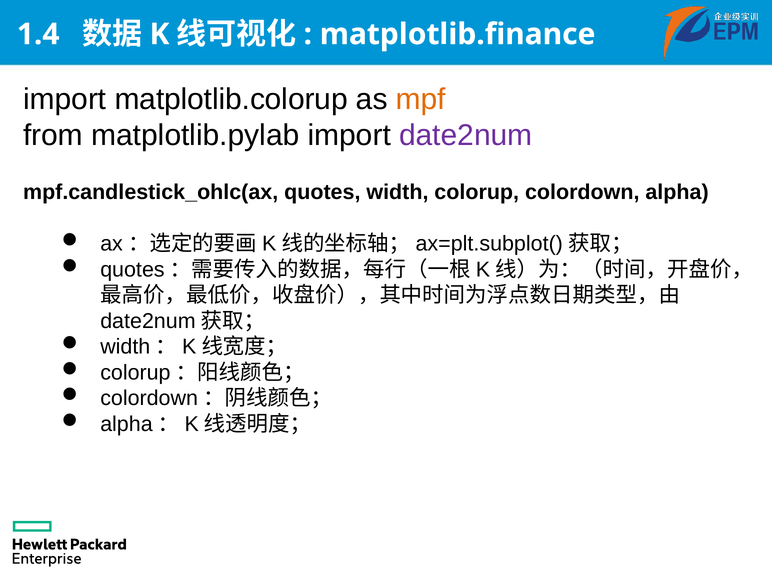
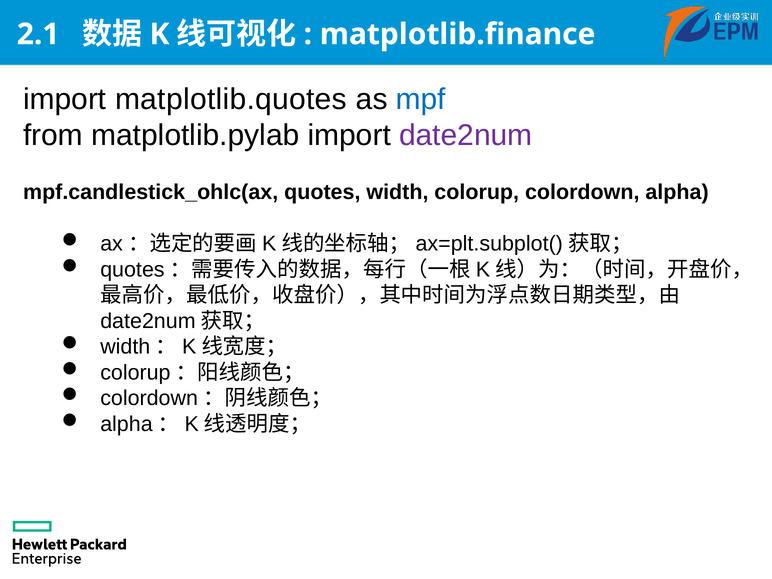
1.4: 1.4 -> 2.1 (38, 34)
matplotlib.colorup: matplotlib.colorup -> matplotlib.quotes (231, 99)
mpf colour: orange -> blue (421, 99)
